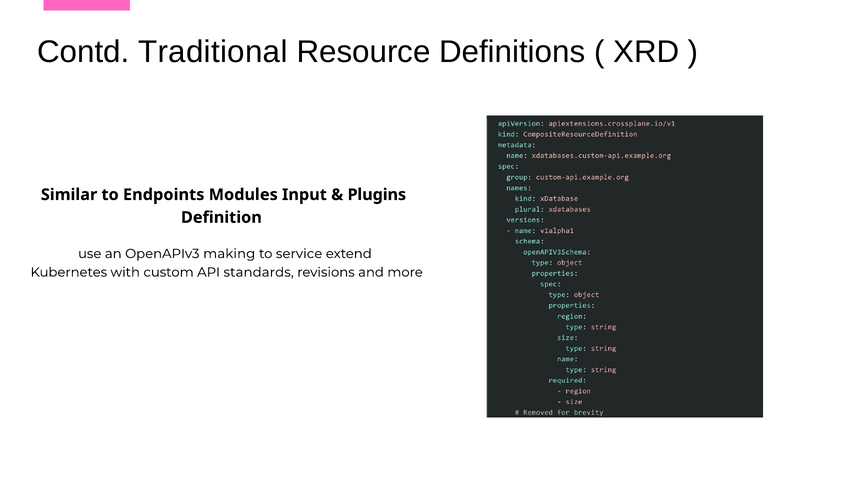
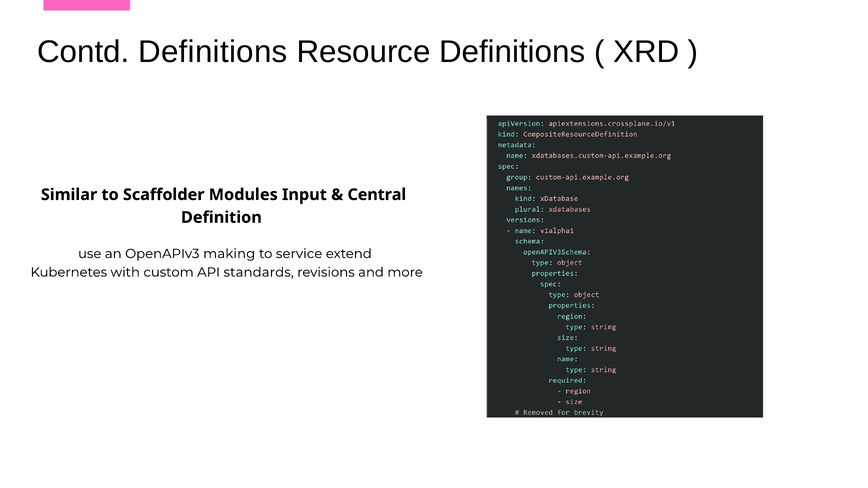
Contd Traditional: Traditional -> Definitions (213, 52)
Endpoints: Endpoints -> Scaffolder (164, 195)
Plugins: Plugins -> Central (377, 195)
